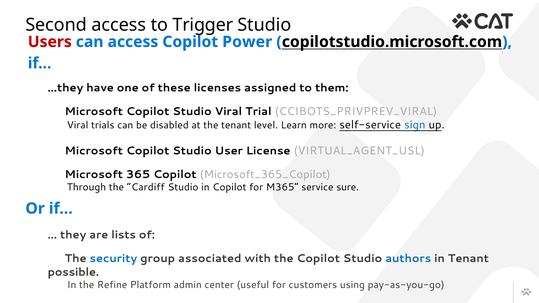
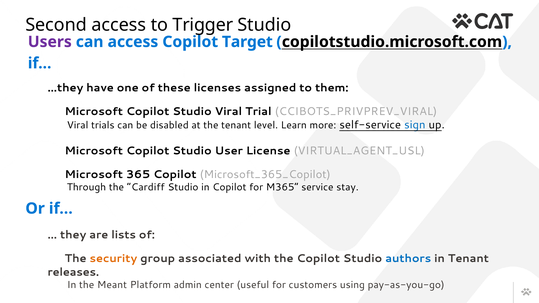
Users colour: red -> purple (50, 42)
Power: Power -> Target (247, 42)
sure: sure -> stay (347, 187)
security colour: blue -> orange (113, 259)
possible: possible -> releases (73, 272)
Refine: Refine -> Meant (112, 285)
